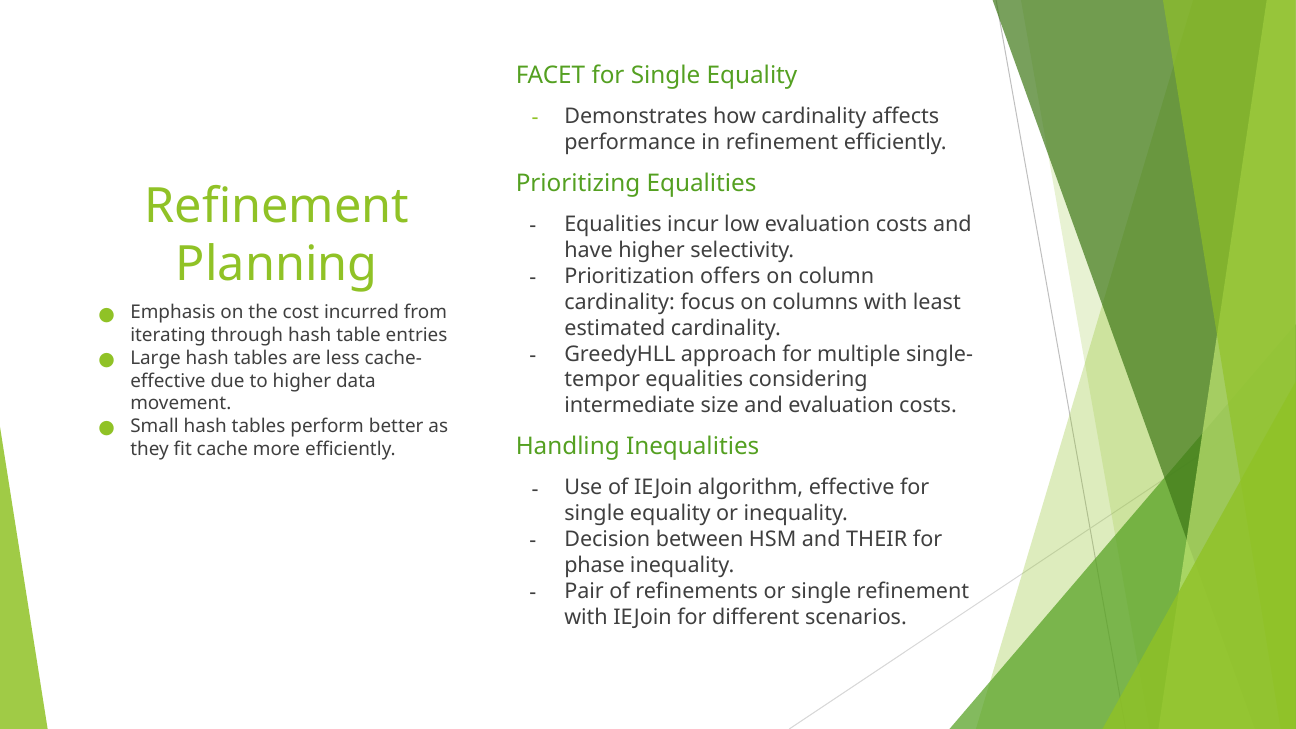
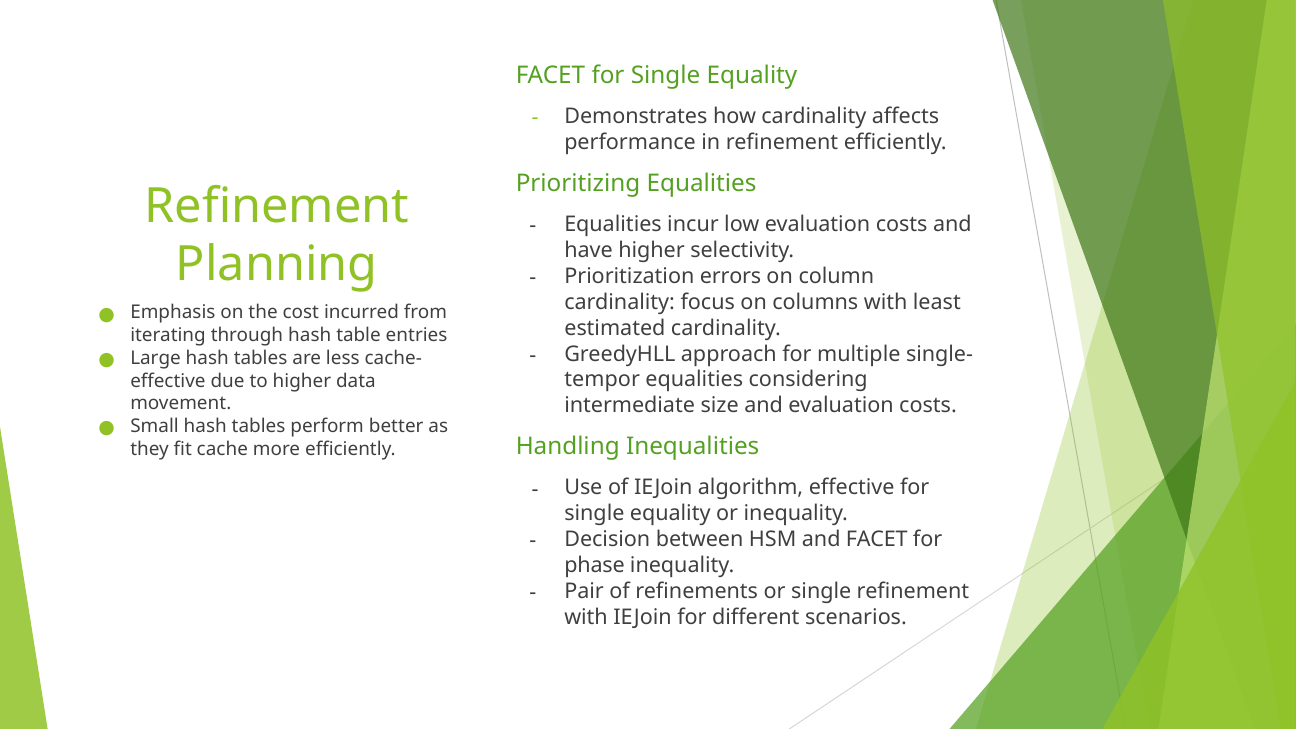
offers: offers -> errors (731, 276)
and THEIR: THEIR -> FACET (877, 539)
